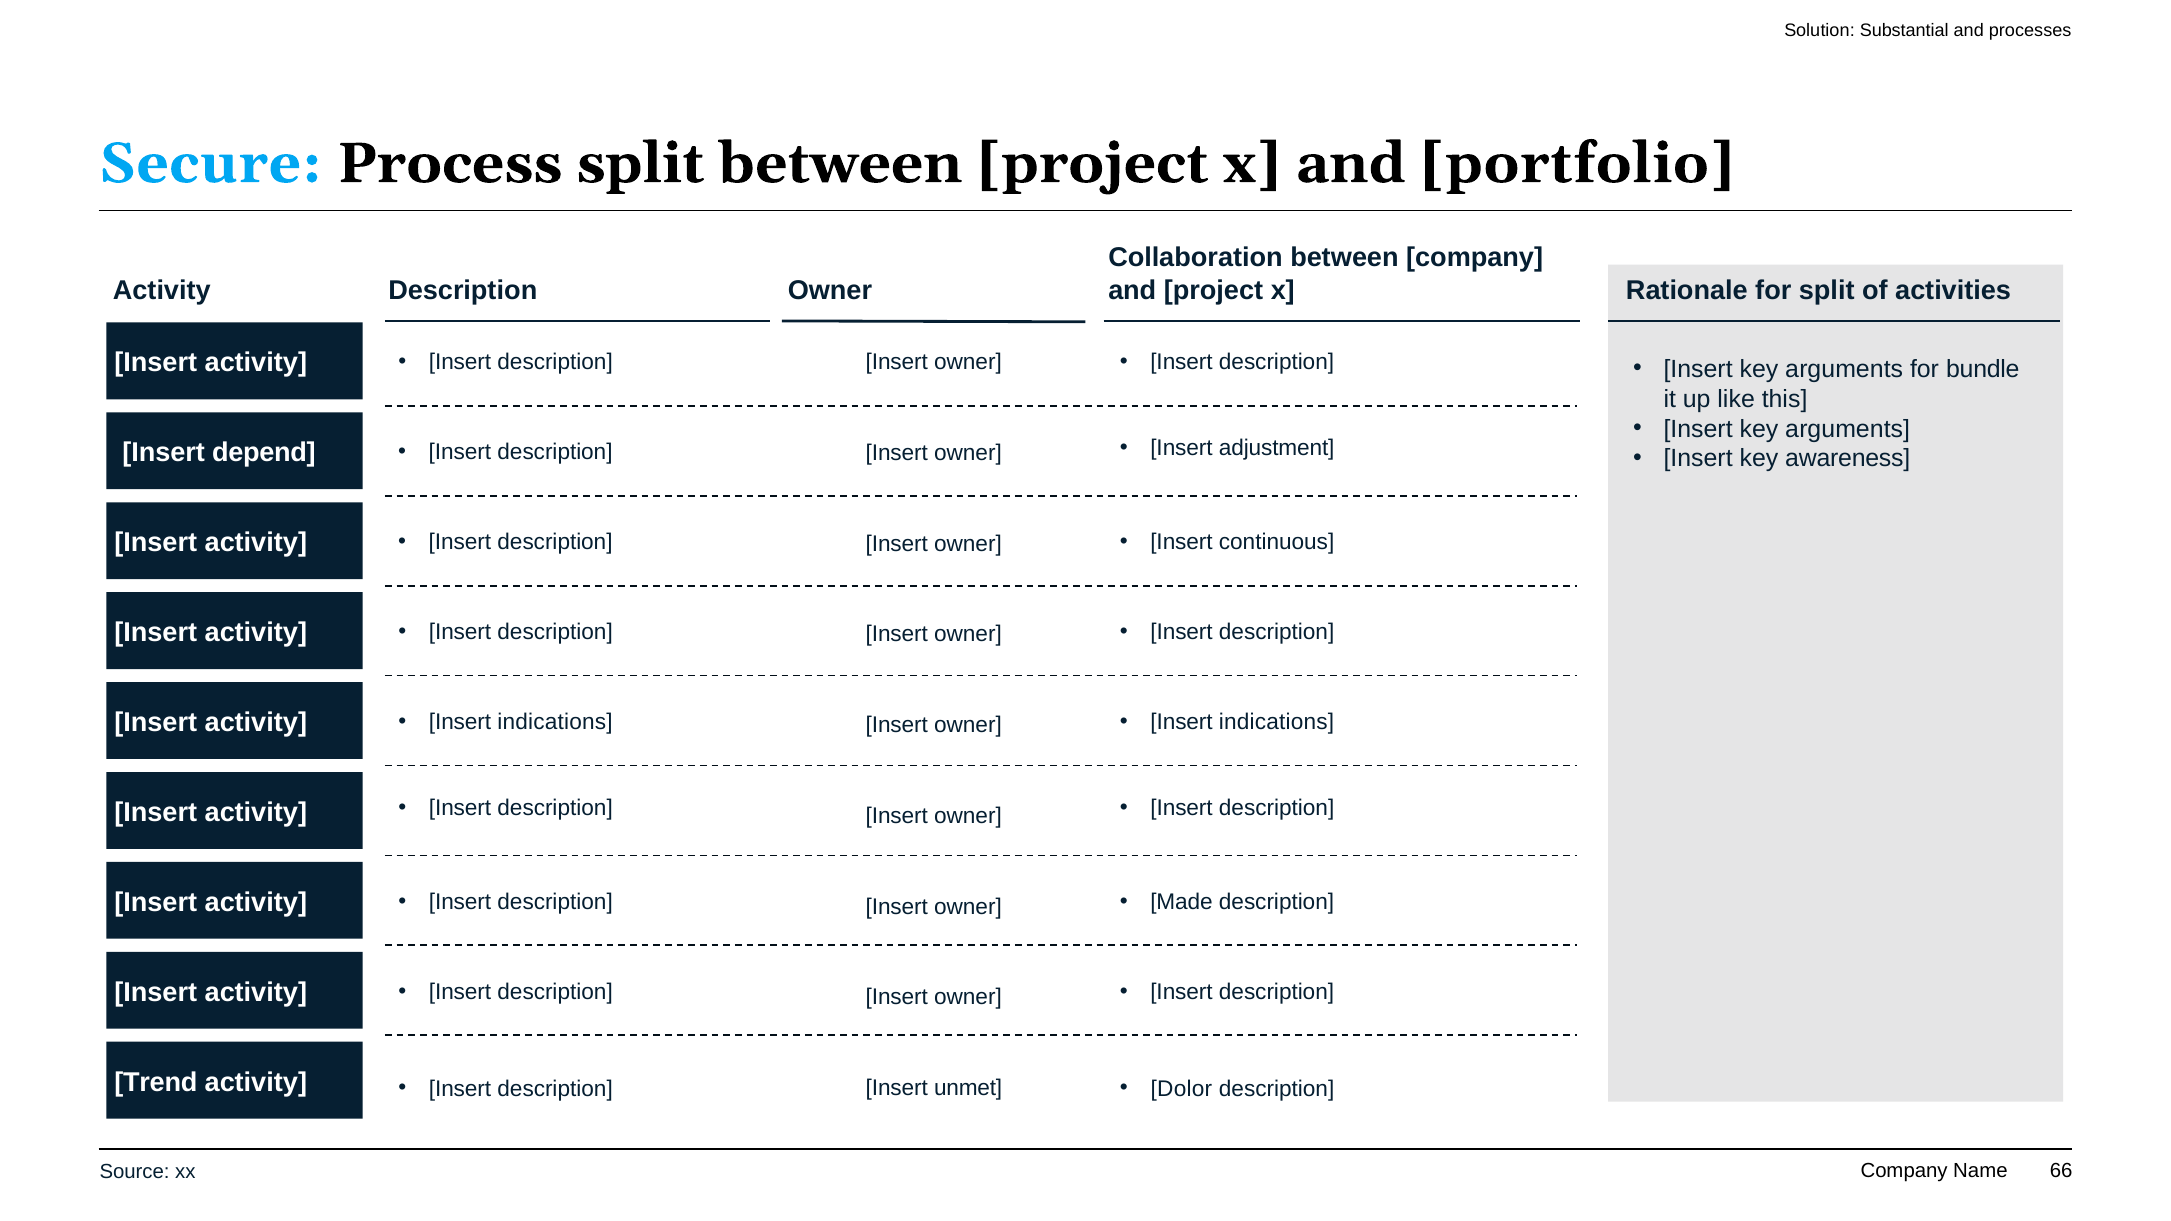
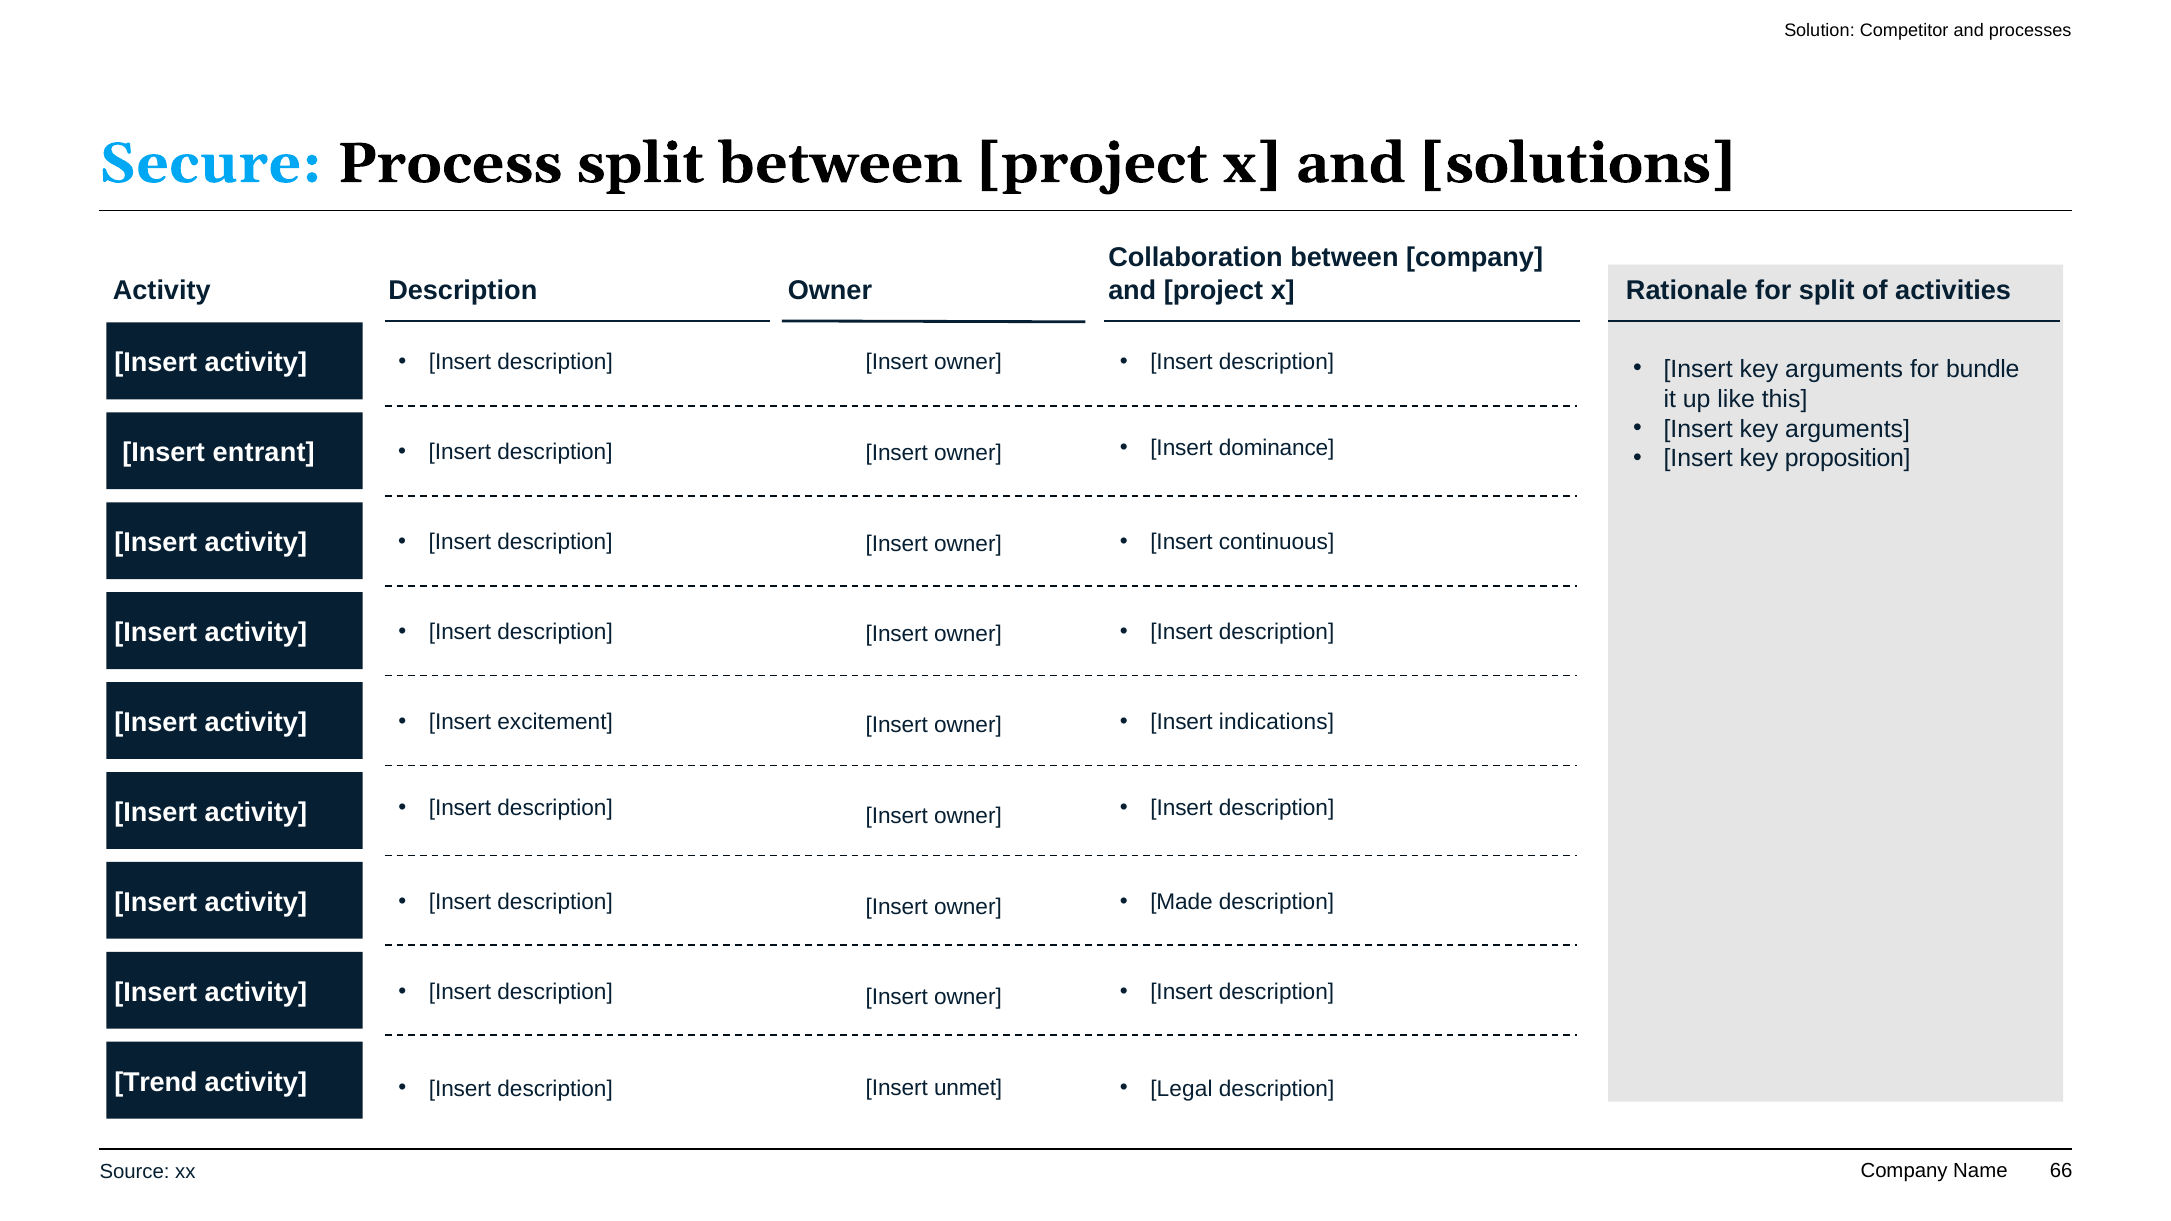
Substantial: Substantial -> Competitor (1904, 30)
portfolio: portfolio -> solutions (1578, 163)
depend: depend -> entrant (264, 453)
adjustment: adjustment -> dominance (1277, 448)
awareness: awareness -> proposition (1848, 459)
indications: indications -> excitement (555, 722)
Dolor: Dolor -> Legal (1181, 1089)
